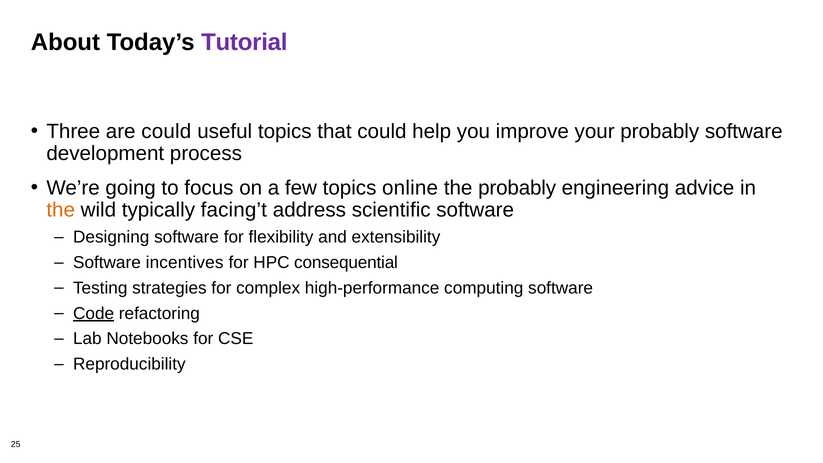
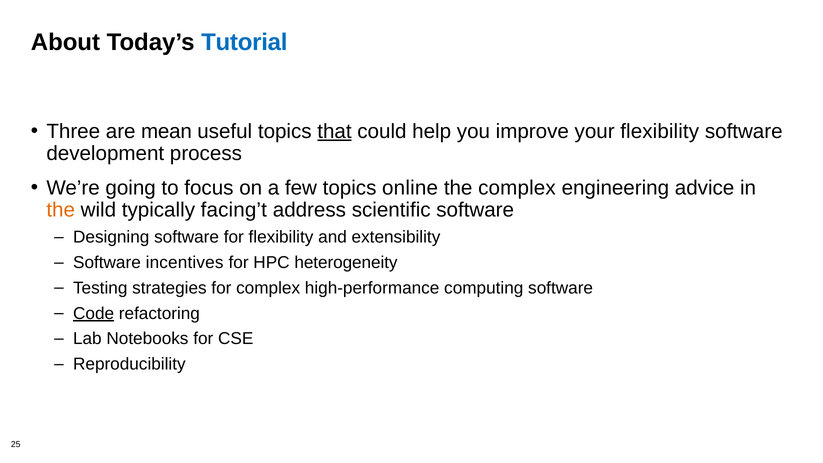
Tutorial colour: purple -> blue (244, 43)
are could: could -> mean (166, 131)
that underline: none -> present (334, 131)
your probably: probably -> flexibility (660, 131)
the probably: probably -> complex (517, 188)
consequential: consequential -> heterogeneity (346, 263)
